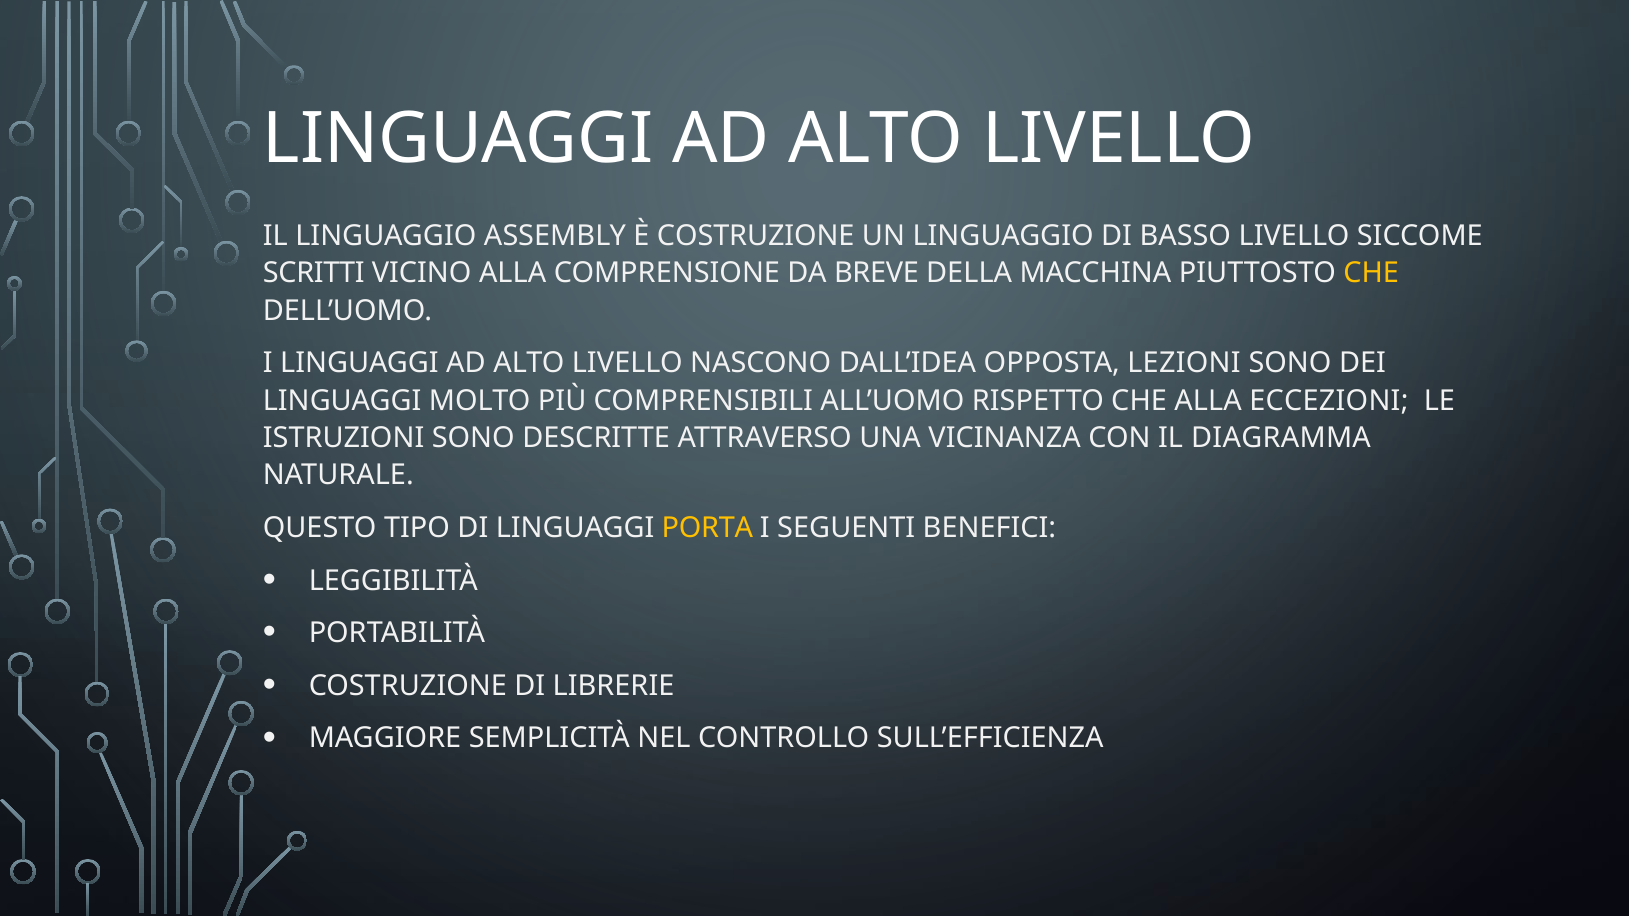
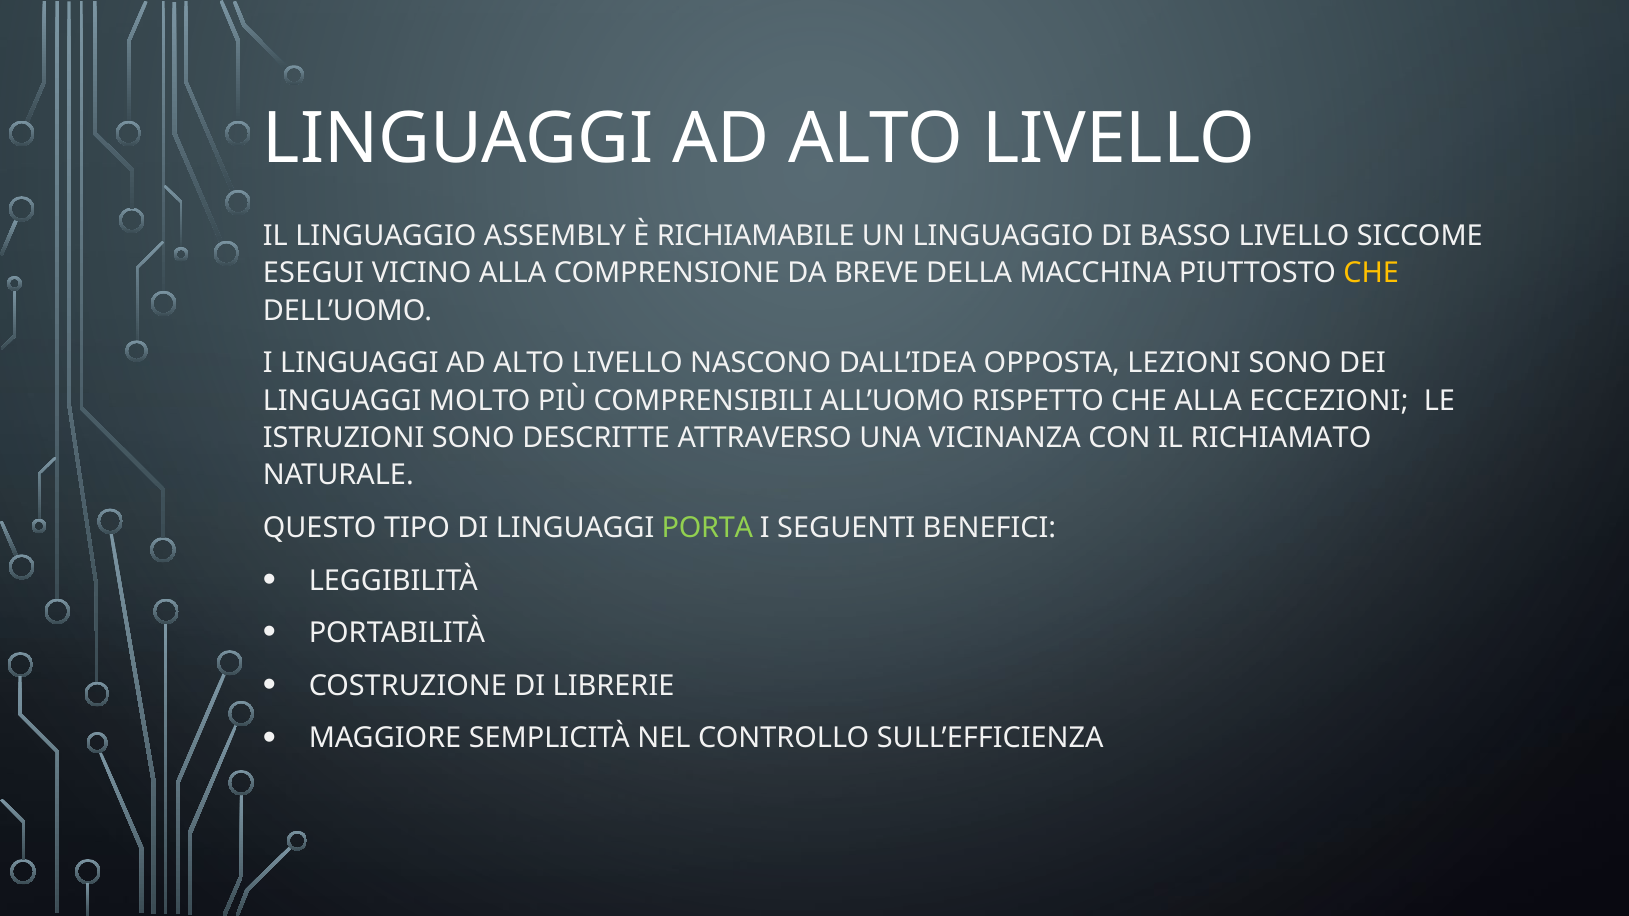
È COSTRUZIONE: COSTRUZIONE -> RICHIAMABILE (756, 236)
SCRITTI: SCRITTI -> ESEGUI (313, 273)
DIAGRAMMA: DIAGRAMMA -> RICHIAMATO (1281, 438)
PORTA colour: yellow -> light green (707, 528)
